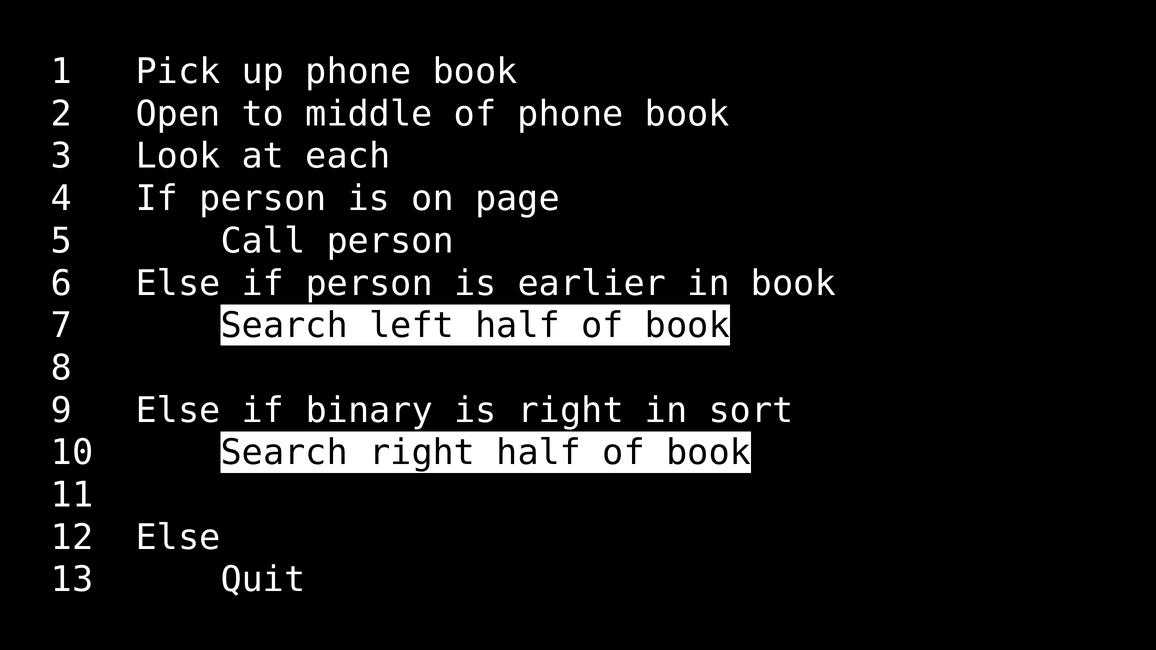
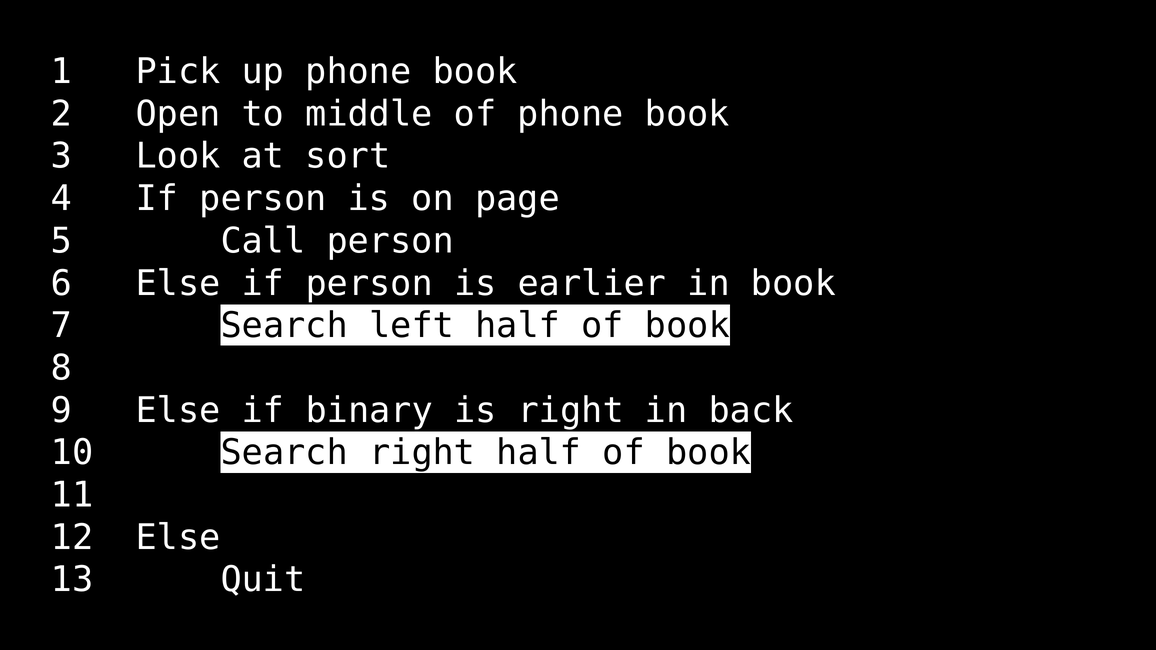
each: each -> sort (348, 156)
sort: sort -> back (751, 411)
